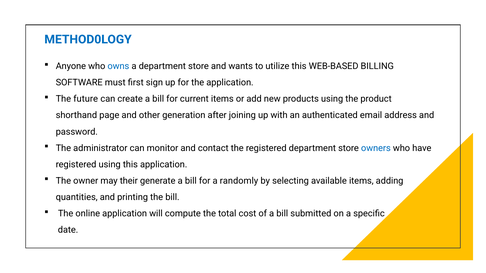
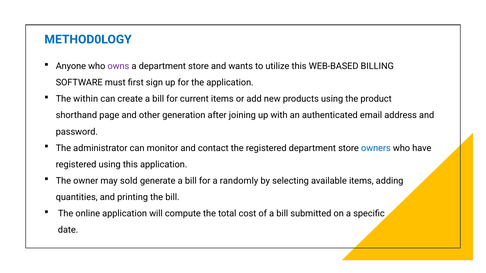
owns colour: blue -> purple (118, 66)
future: future -> within (86, 99)
their: their -> sold (129, 181)
